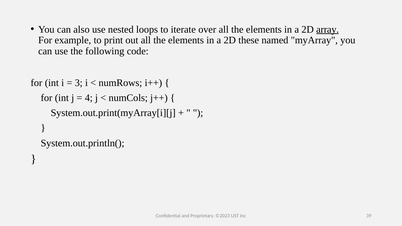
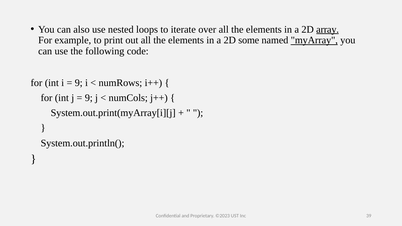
these: these -> some (249, 40)
myArray underline: none -> present (314, 40)
3: 3 -> 9 (79, 83)
4: 4 -> 9 (89, 98)
